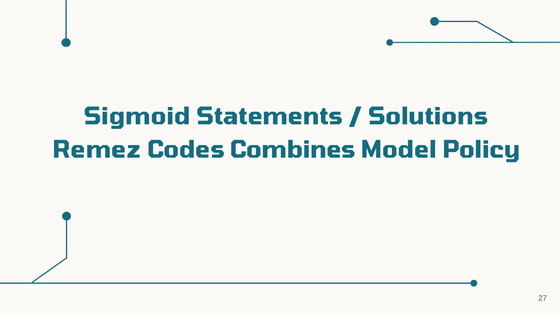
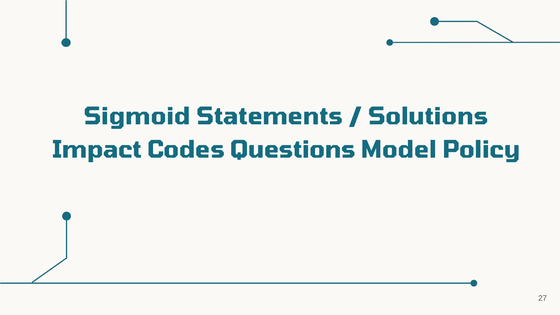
Remez: Remez -> Impact (97, 150)
Combines: Combines -> Questions (293, 150)
